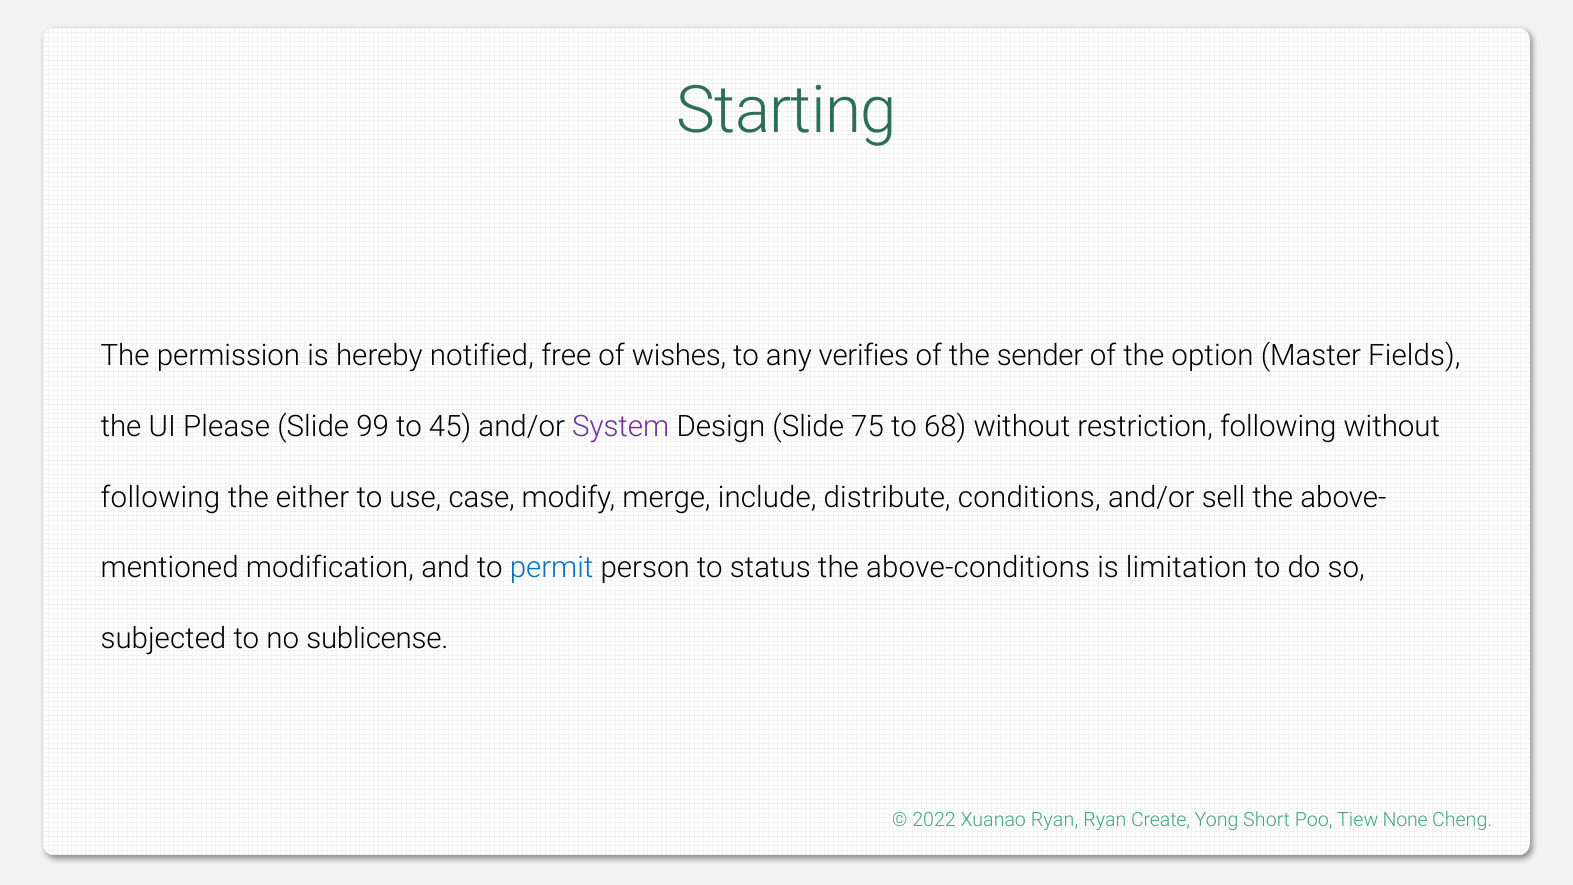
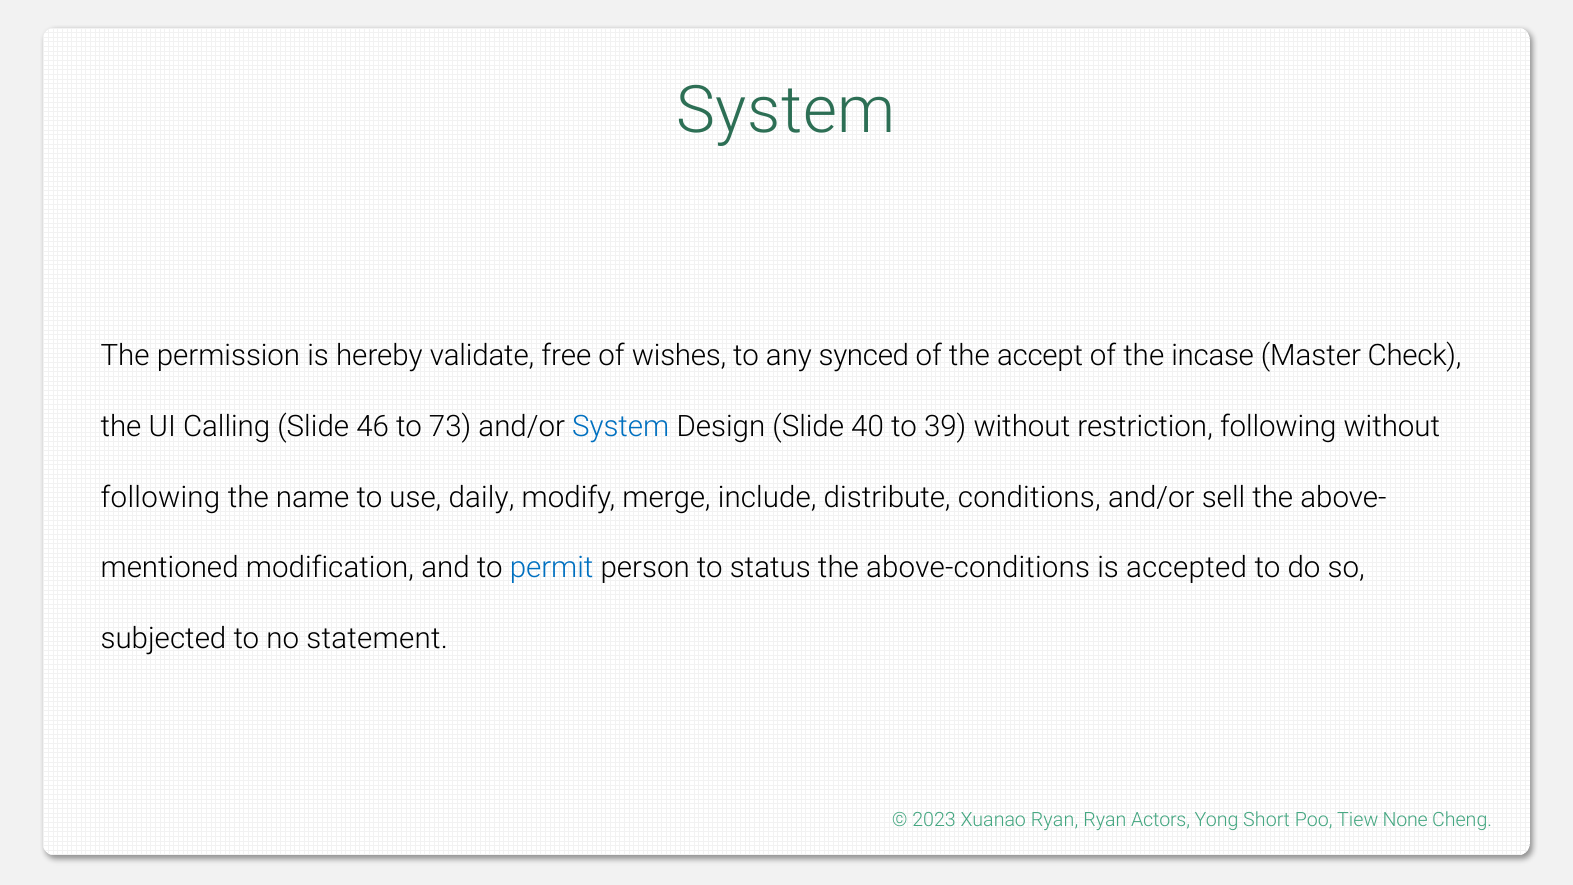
Starting: Starting -> System (786, 111)
notified: notified -> validate (482, 356)
verifies: verifies -> synced (864, 356)
sender: sender -> accept (1040, 356)
option: option -> incase (1213, 356)
Fields: Fields -> Check (1415, 356)
Please: Please -> Calling (227, 426)
99: 99 -> 46 (373, 426)
45: 45 -> 73 (450, 426)
System colour: purple -> blue (621, 426)
75: 75 -> 40 (868, 426)
68: 68 -> 39 (945, 426)
either: either -> name (313, 497)
case: case -> daily (482, 497)
limitation: limitation -> accepted (1187, 568)
sublicense: sublicense -> statement (377, 639)
2022: 2022 -> 2023 (934, 819)
Create: Create -> Actors (1161, 819)
